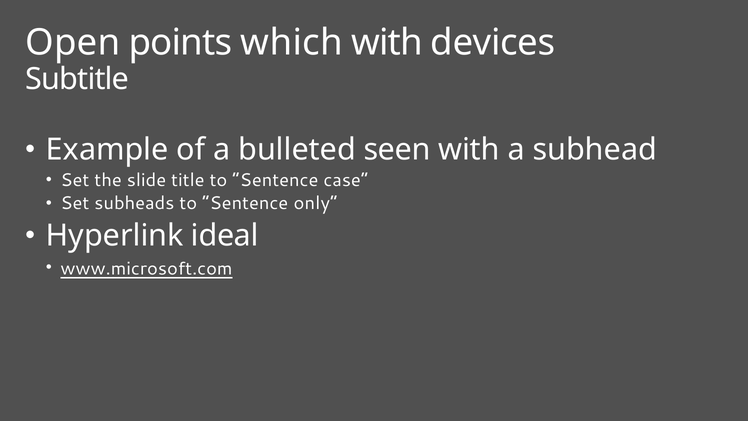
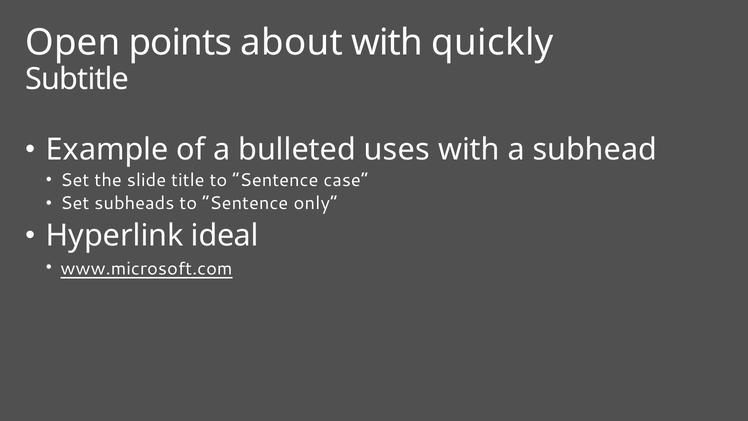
which: which -> about (292, 43)
devices: devices -> quickly (492, 43)
seen: seen -> uses (397, 150)
